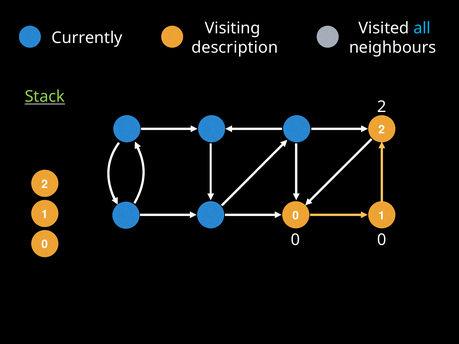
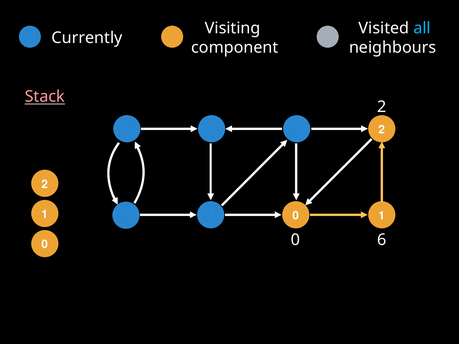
description: description -> component (235, 48)
Stack colour: light green -> pink (45, 97)
0 0: 0 -> 6 (382, 240)
